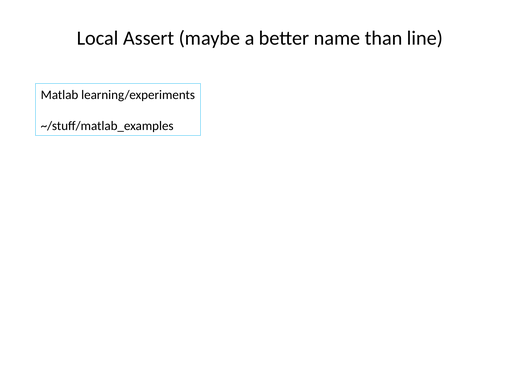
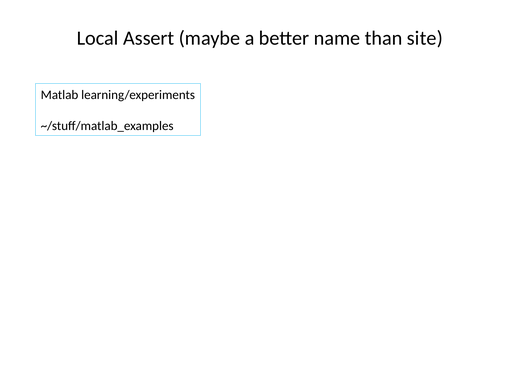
line: line -> site (425, 38)
